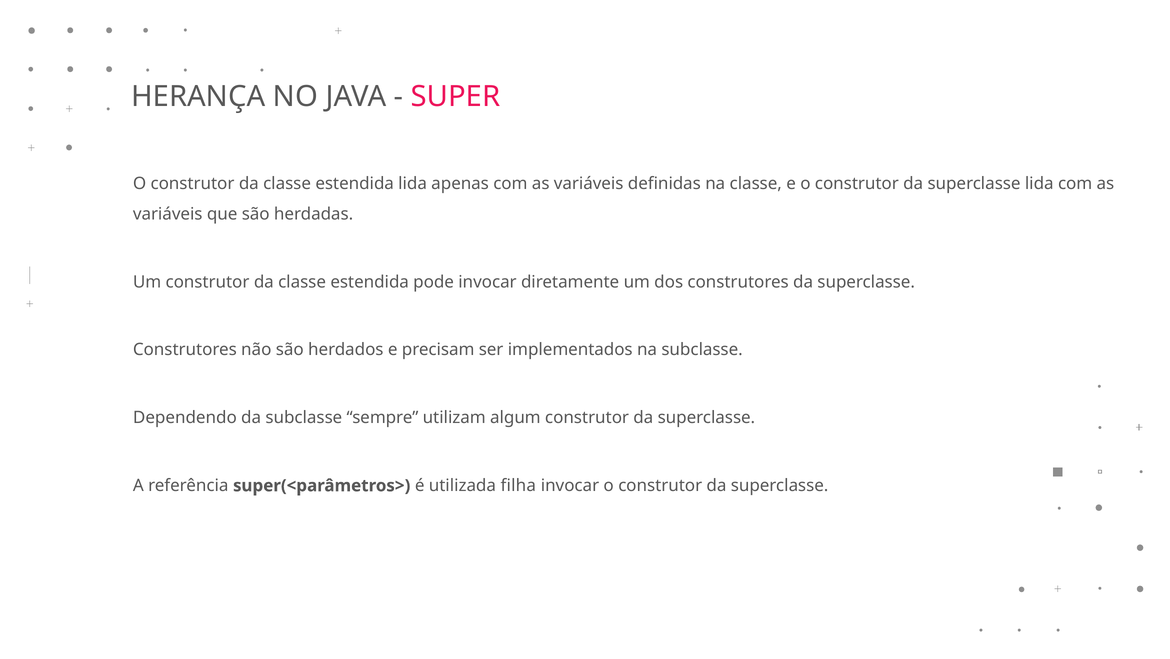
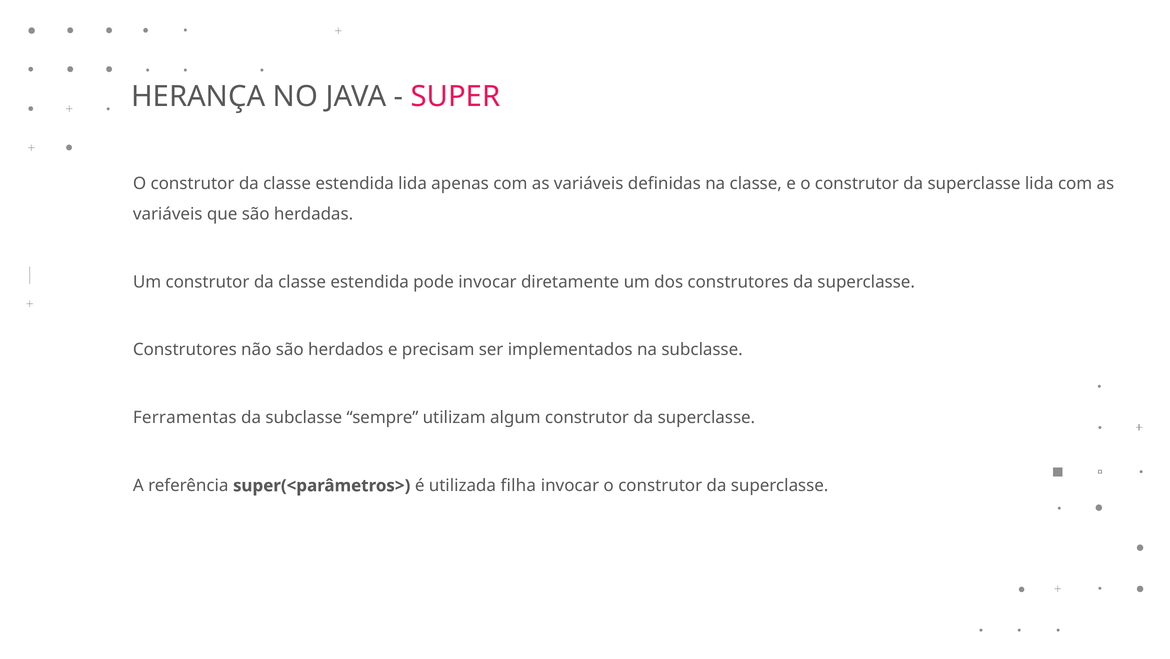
Dependendo: Dependendo -> Ferramentas (185, 418)
